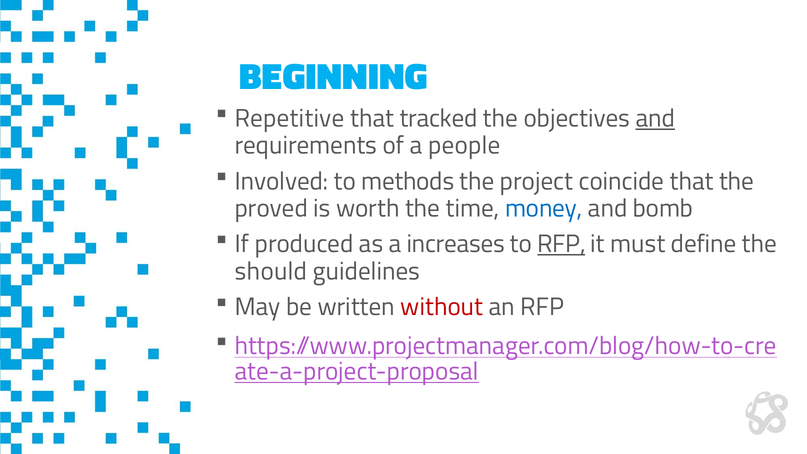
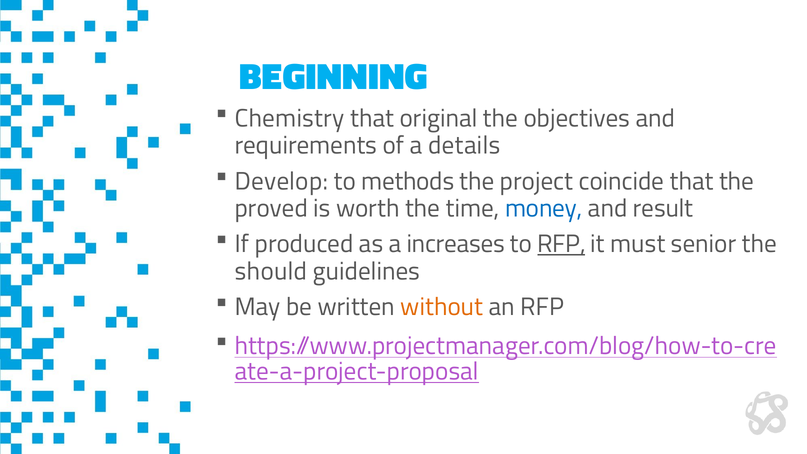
Repetitive: Repetitive -> Chemistry (290, 118)
tracked: tracked -> original (439, 118)
and underline: present -> none (655, 118)
people: people -> details (464, 146)
Involved: Involved -> Develop (281, 181)
bomb: bomb -> result (663, 208)
define: define -> senior (704, 244)
without colour: red -> orange (442, 307)
